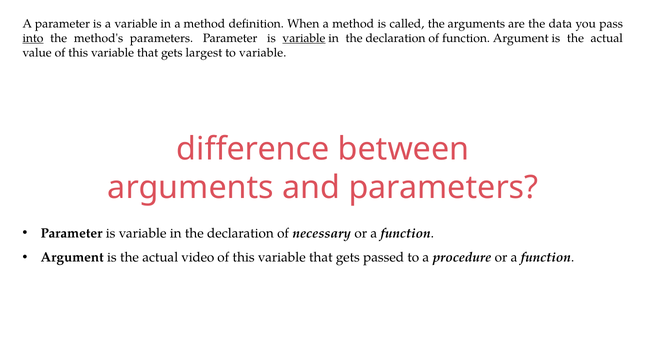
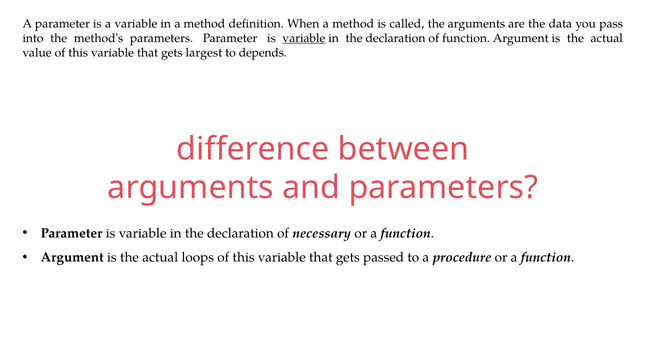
into underline: present -> none (33, 38)
to variable: variable -> depends (263, 53)
video: video -> loops (198, 258)
